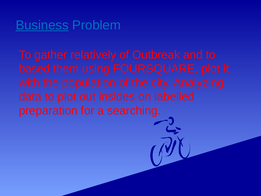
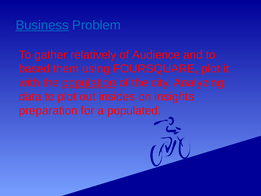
Outbreak: Outbreak -> Audience (156, 55)
population underline: none -> present (89, 83)
labelled: labelled -> insights (174, 97)
searching: searching -> populated (134, 110)
